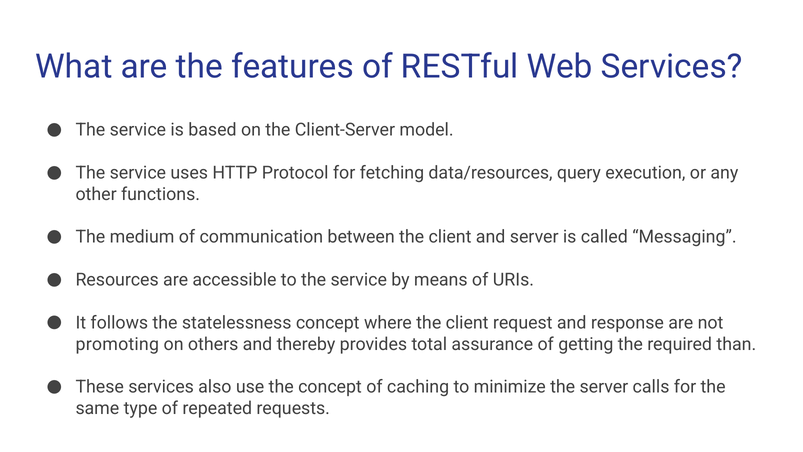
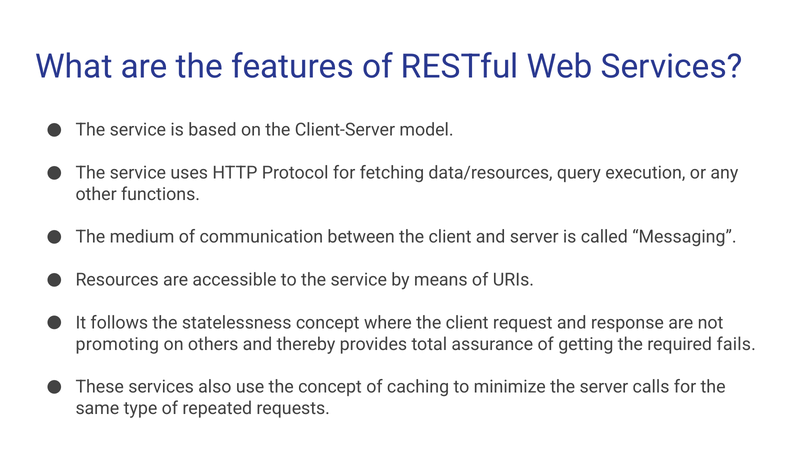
than: than -> fails (736, 344)
